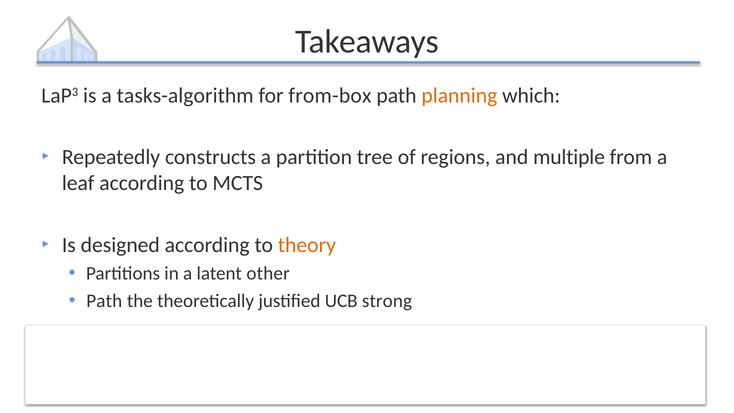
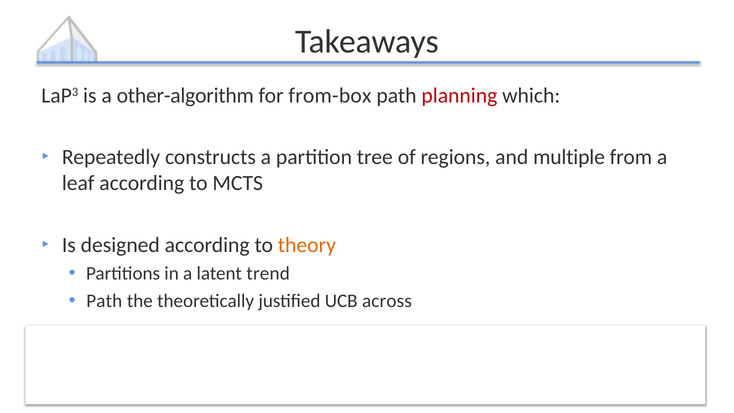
tasks-algorithm: tasks-algorithm -> other-algorithm (185, 96)
planning colour: orange -> red (459, 96)
other: other -> trend (268, 274)
UCB strong: strong -> across (387, 301)
